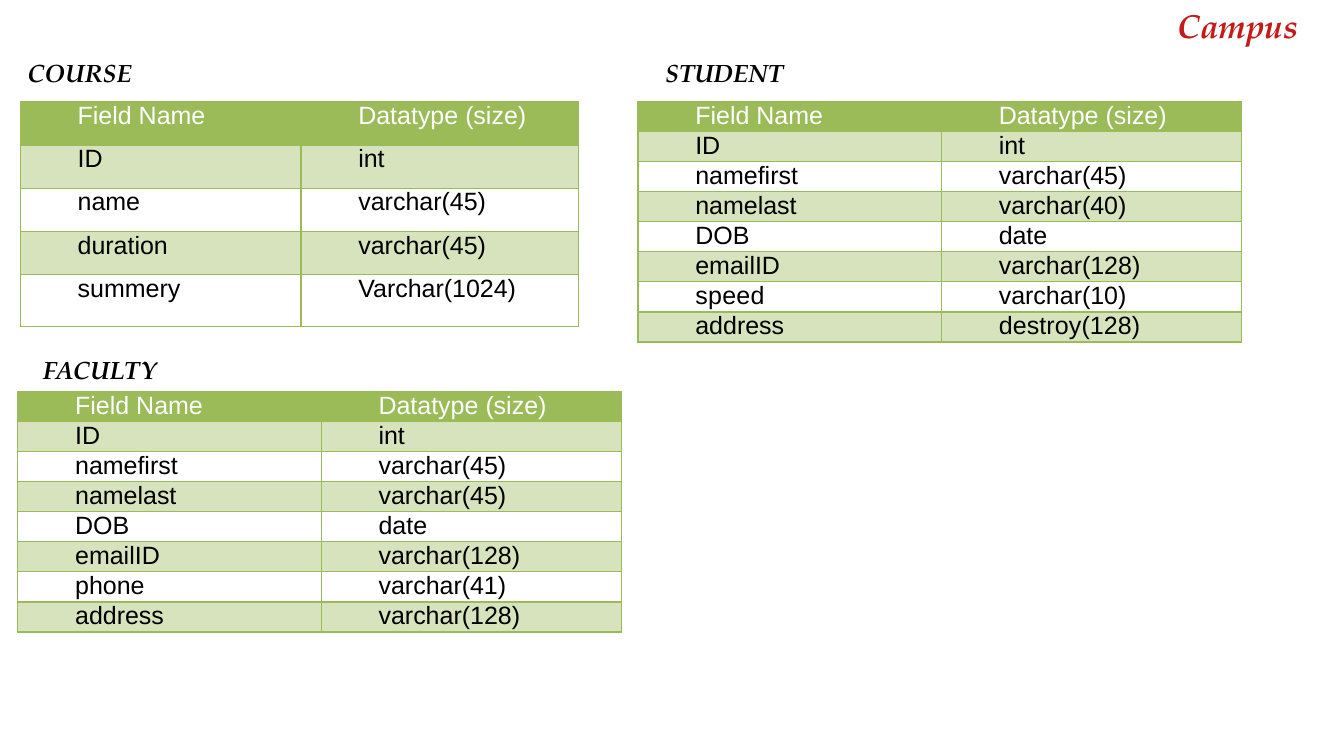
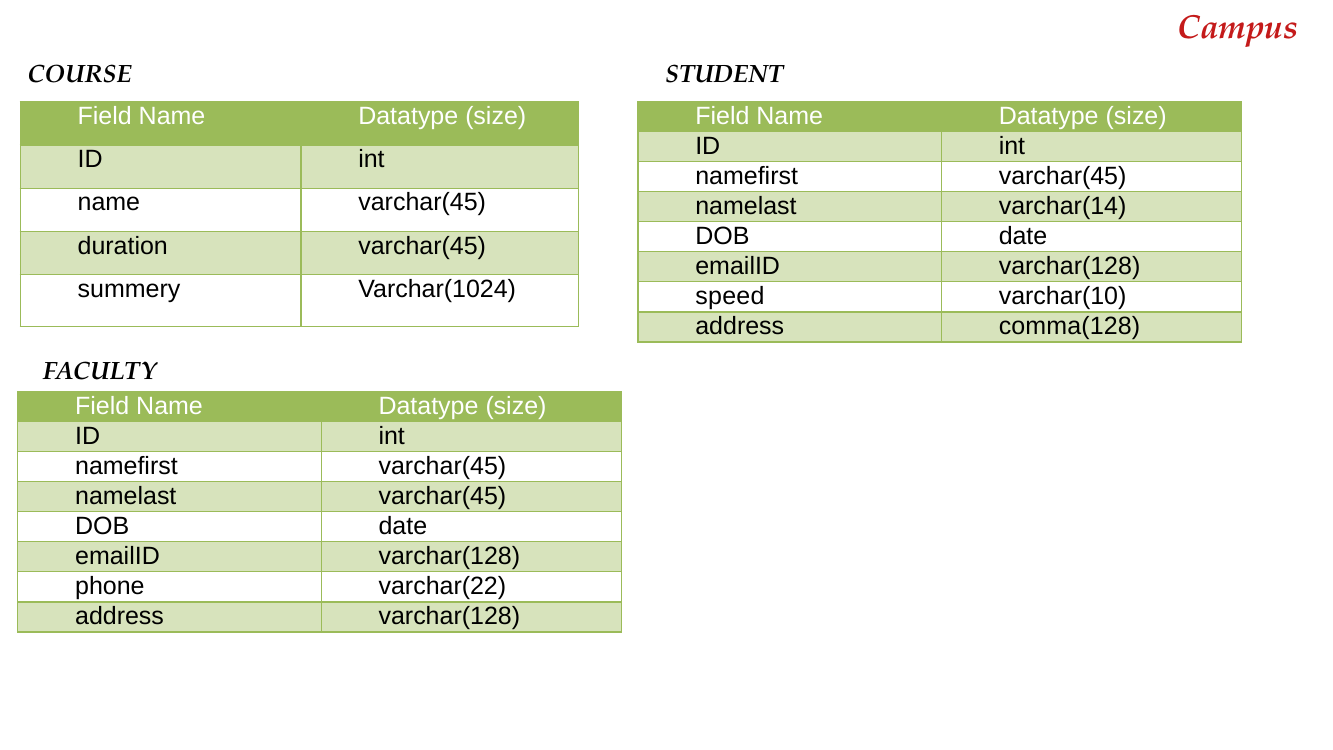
varchar(40: varchar(40 -> varchar(14 (1063, 206)
destroy(128: destroy(128 -> comma(128 (1070, 326)
varchar(41: varchar(41 -> varchar(22 (442, 586)
